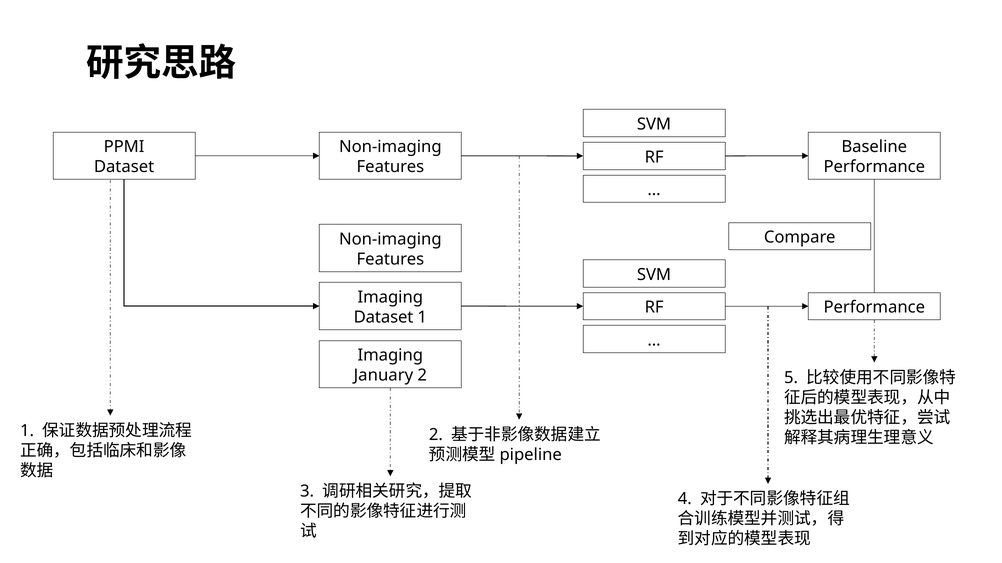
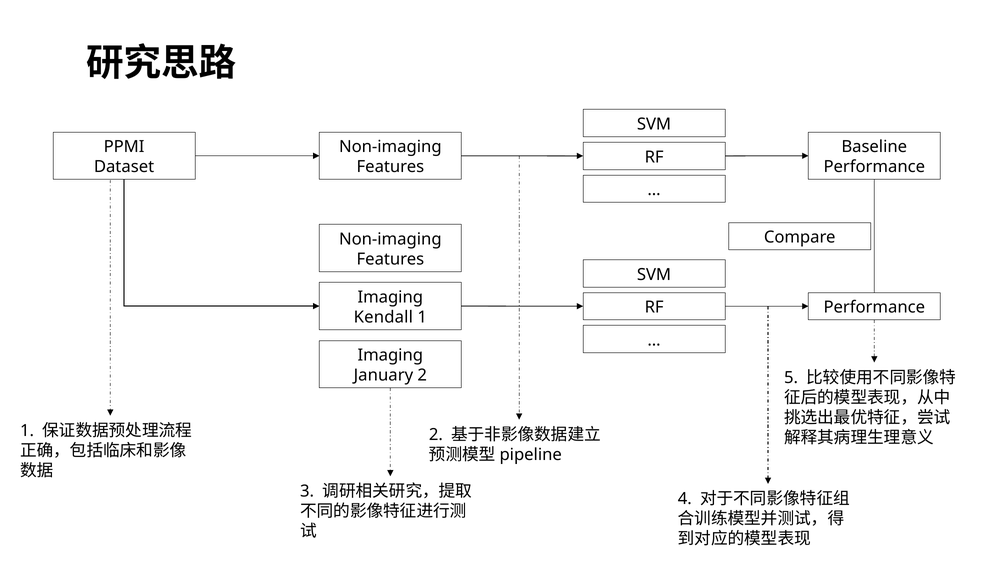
Dataset: Dataset -> Kendall (383, 318)
